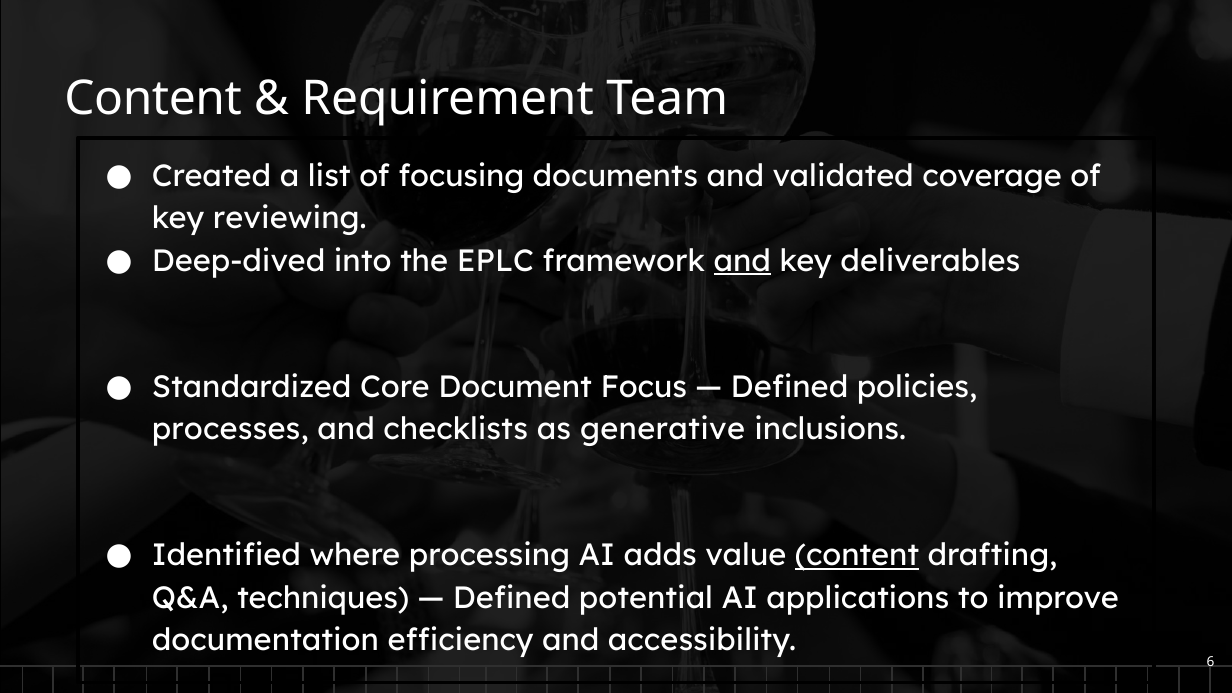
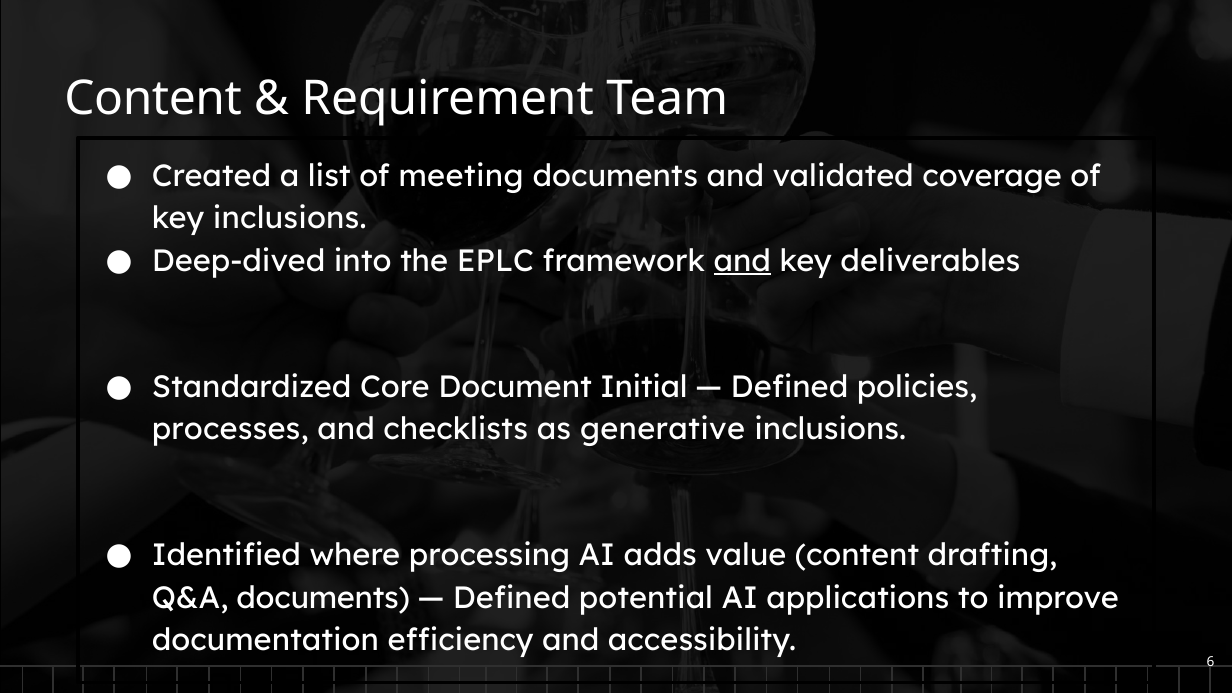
focusing: focusing -> meeting (461, 176)
key reviewing: reviewing -> inclusions (290, 219)
Focus: Focus -> Initial (644, 387)
content underline: present -> none (857, 556)
Q&A techniques: techniques -> documents (323, 598)
